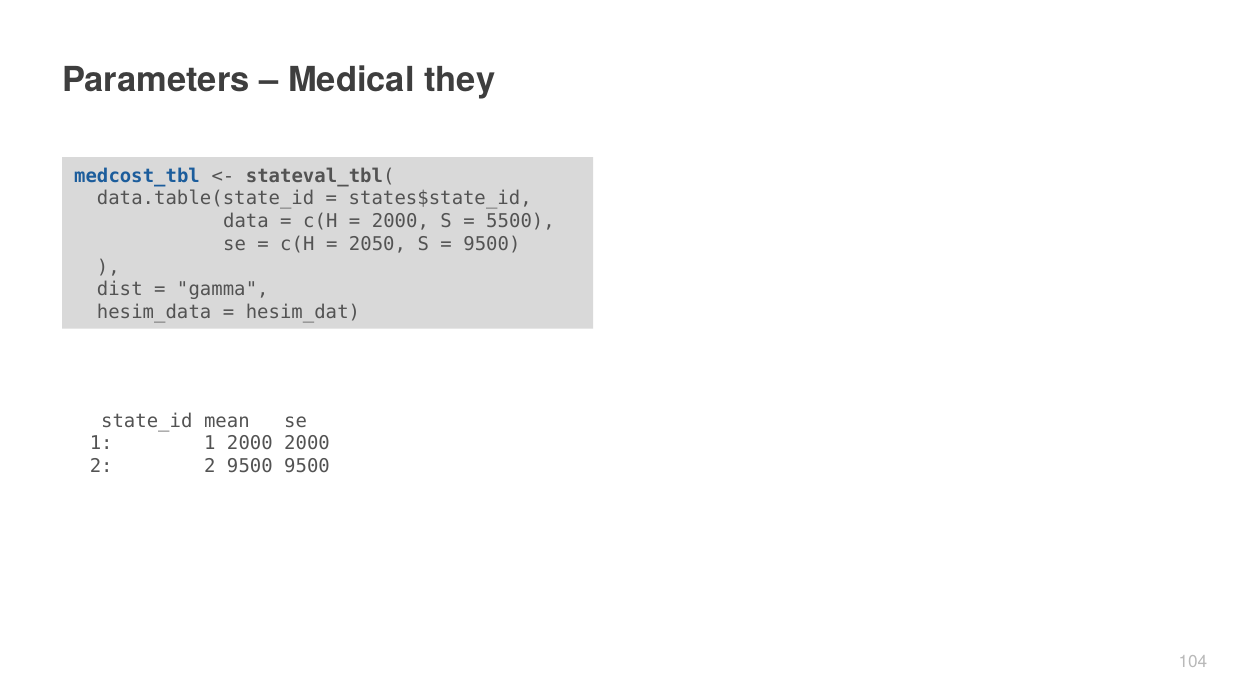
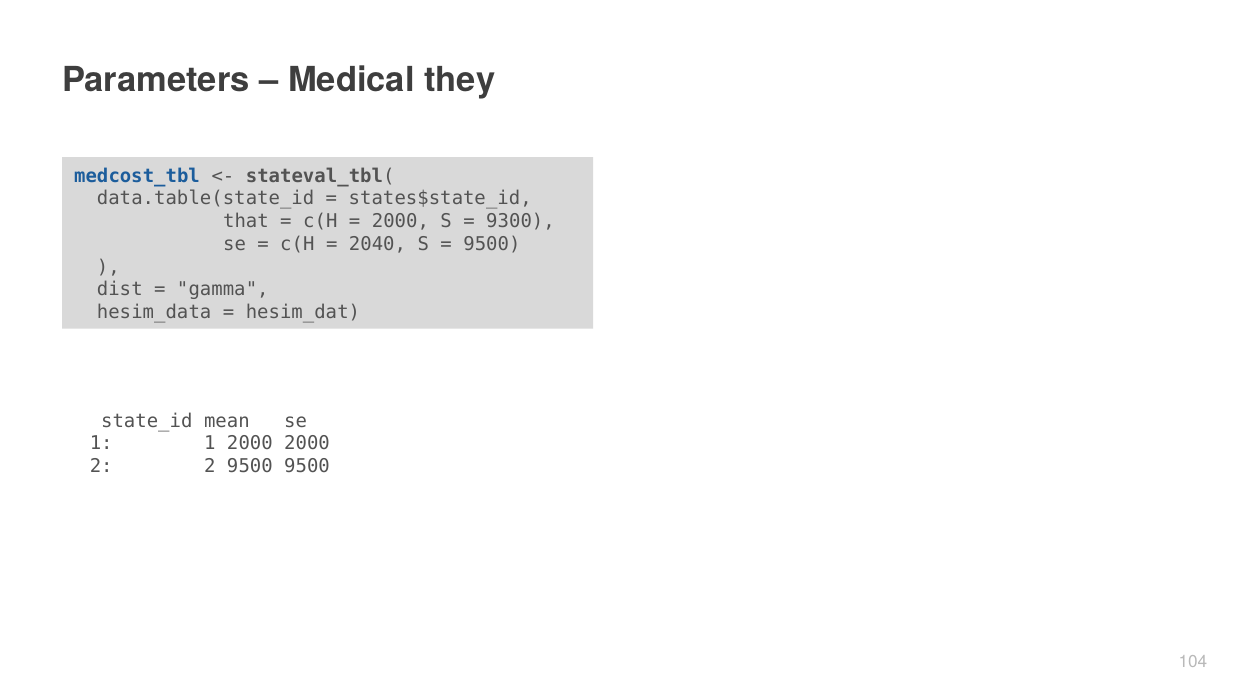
data: data -> that (246, 221)
5500: 5500 -> 9300 (520, 221)
2050: 2050 -> 2040 (378, 244)
